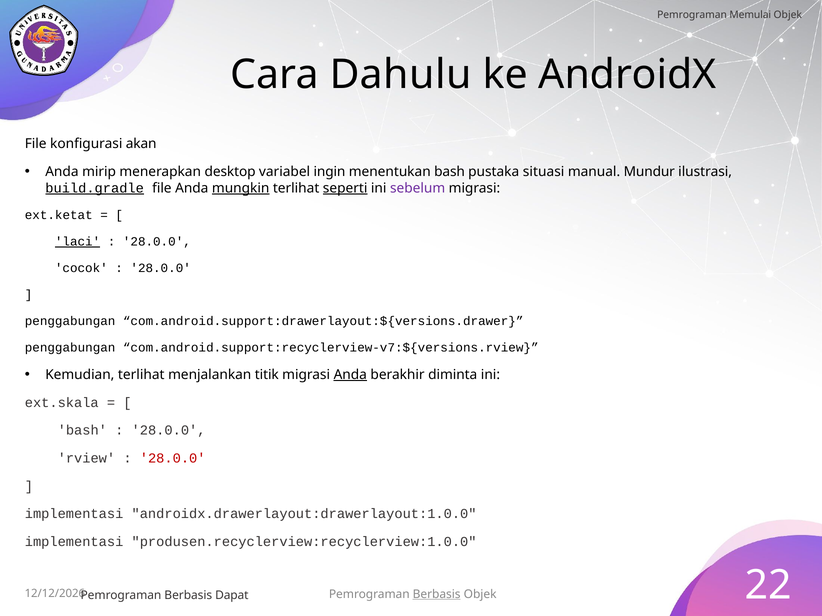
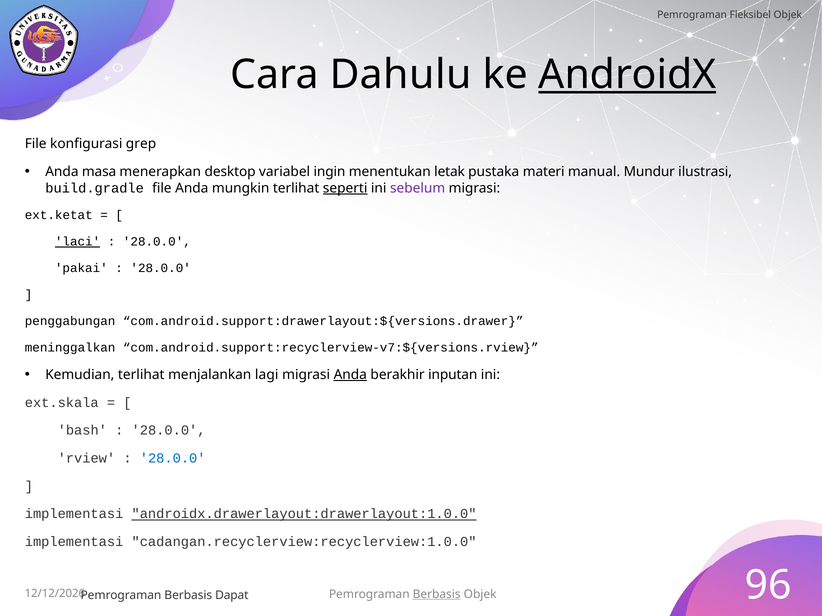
Memulai: Memulai -> Fleksibel (750, 15)
AndroidX underline: none -> present (627, 75)
akan: akan -> grep (141, 144)
mirip: mirip -> masa (99, 172)
menentukan bash: bash -> letak (450, 172)
situasi: situasi -> materi (544, 172)
build.gradle underline: present -> none (95, 188)
mungkin underline: present -> none (241, 188)
cocok: cocok -> pakai (81, 268)
penggabungan: penggabungan -> meninggalkan (70, 348)
titik: titik -> lagi (267, 375)
diminta: diminta -> inputan (453, 375)
28.0.0 colour: red -> blue (173, 459)
androidx.drawerlayout:drawerlayout:1.0.0 underline: none -> present (304, 514)
produsen.recyclerview:recyclerview:1.0.0: produsen.recyclerview:recyclerview:1.0.0 -> cadangan.recyclerview:recyclerview:1.0.0 (304, 542)
22: 22 -> 96 (768, 586)
